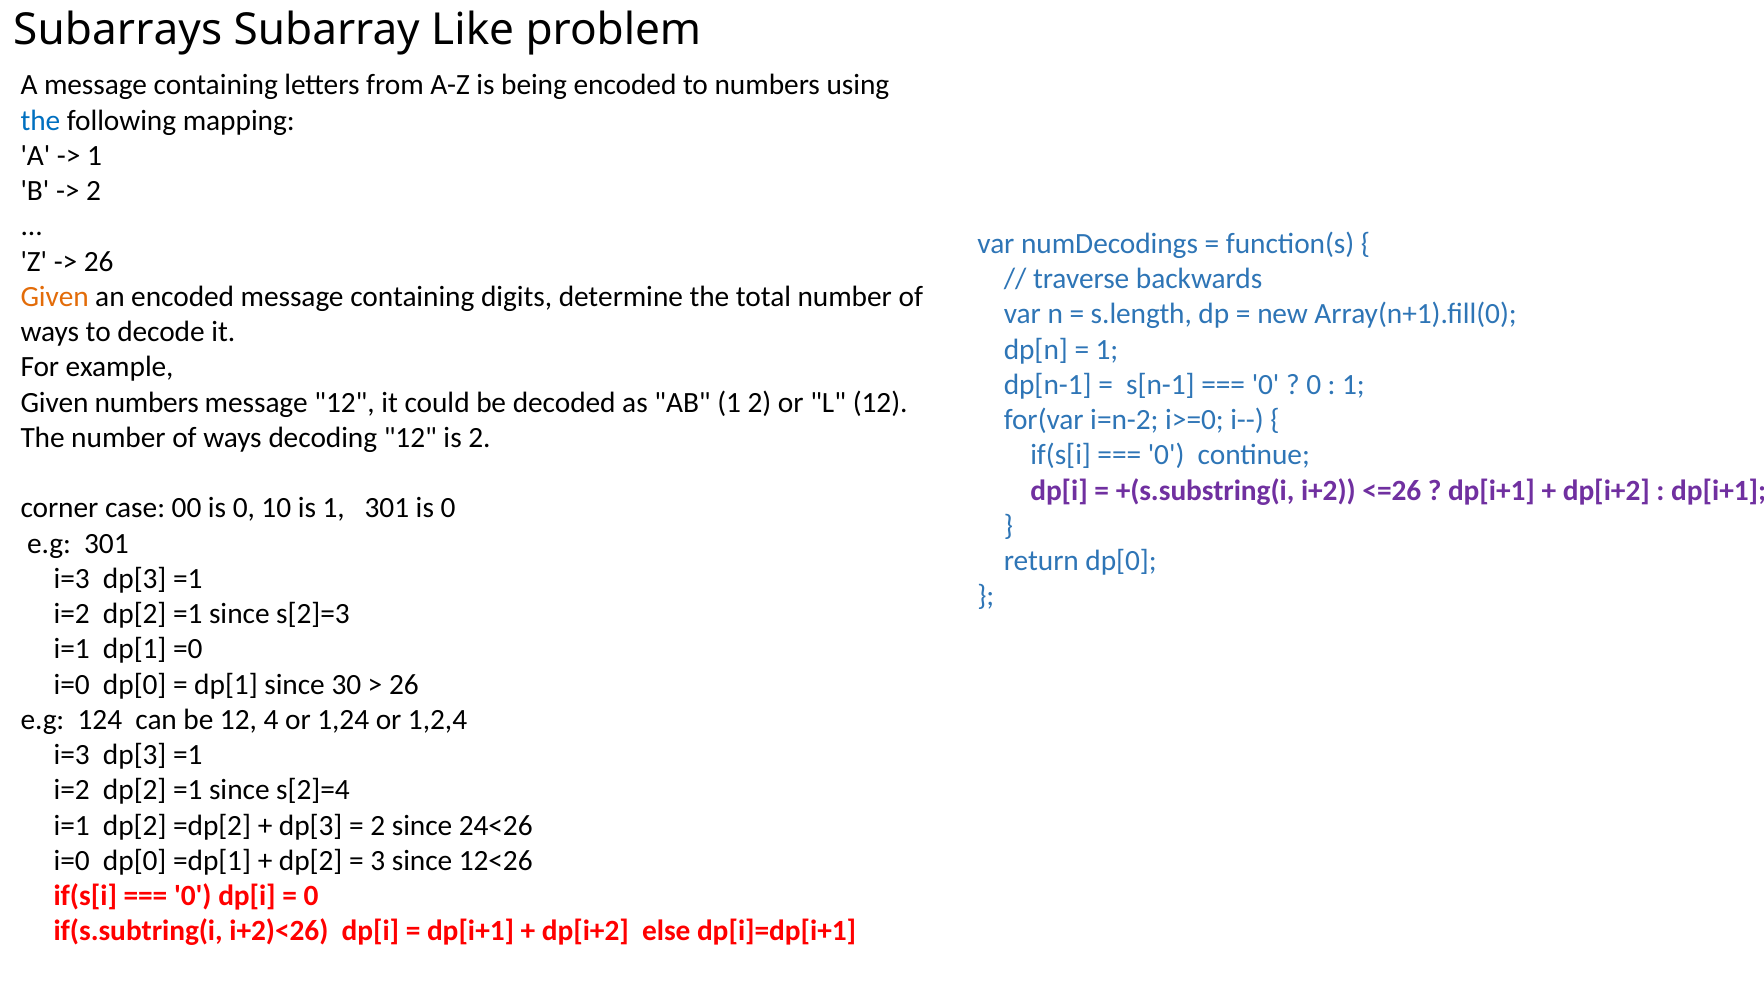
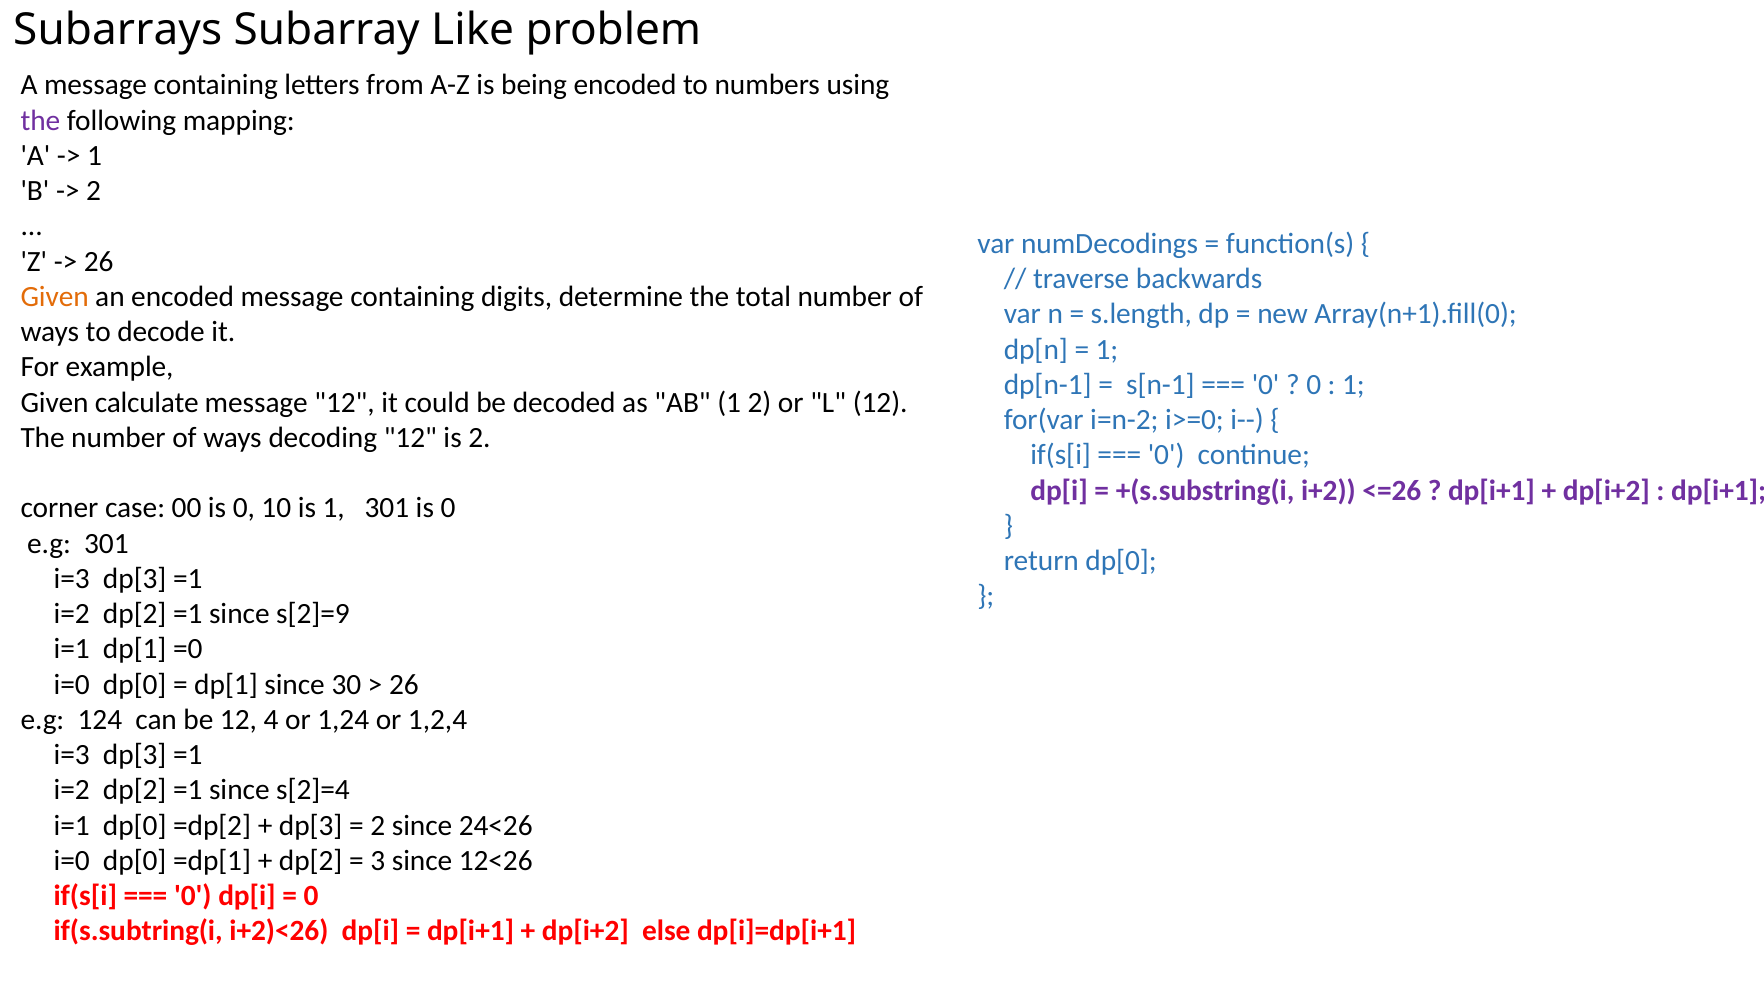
the colour: blue -> purple (40, 120)
Given numbers: numbers -> calculate (147, 402)
s[2]=3: s[2]=3 -> s[2]=9 (313, 614)
i=1 dp[2: dp[2 -> dp[0 (135, 826)
